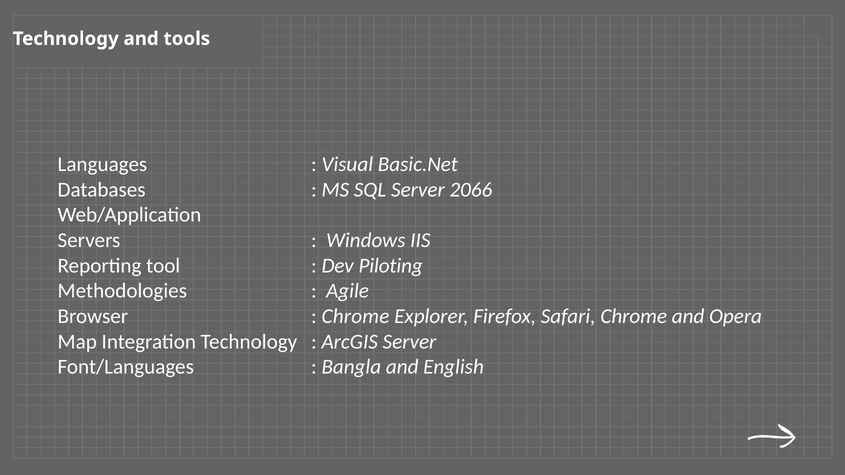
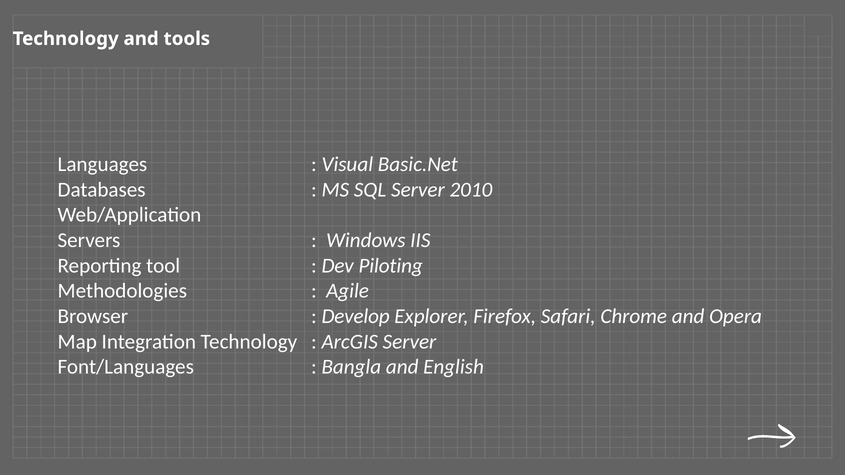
2066: 2066 -> 2010 (471, 190)
Chrome: Chrome -> Develop (356, 316)
